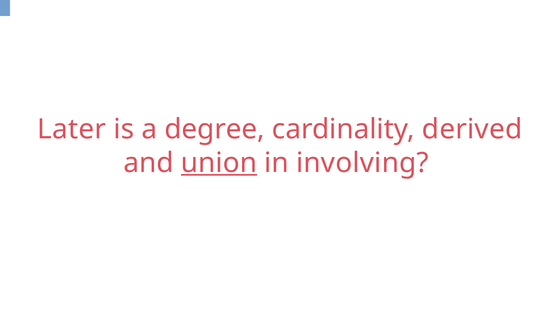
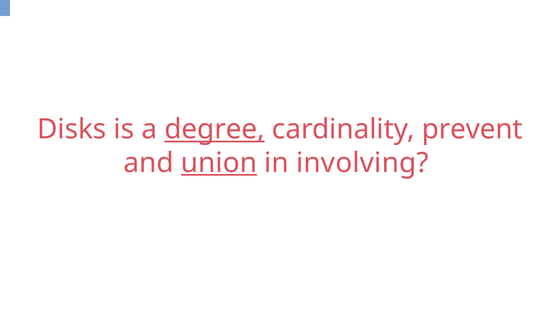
Later: Later -> Disks (72, 129)
degree underline: none -> present (215, 129)
derived: derived -> prevent (472, 129)
